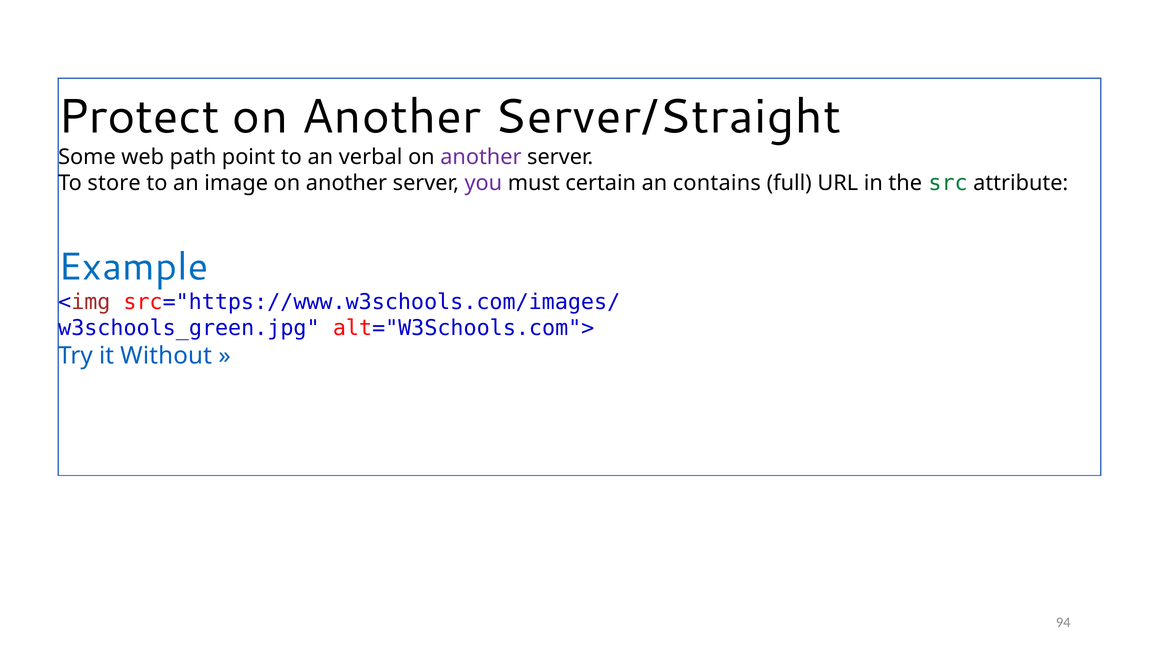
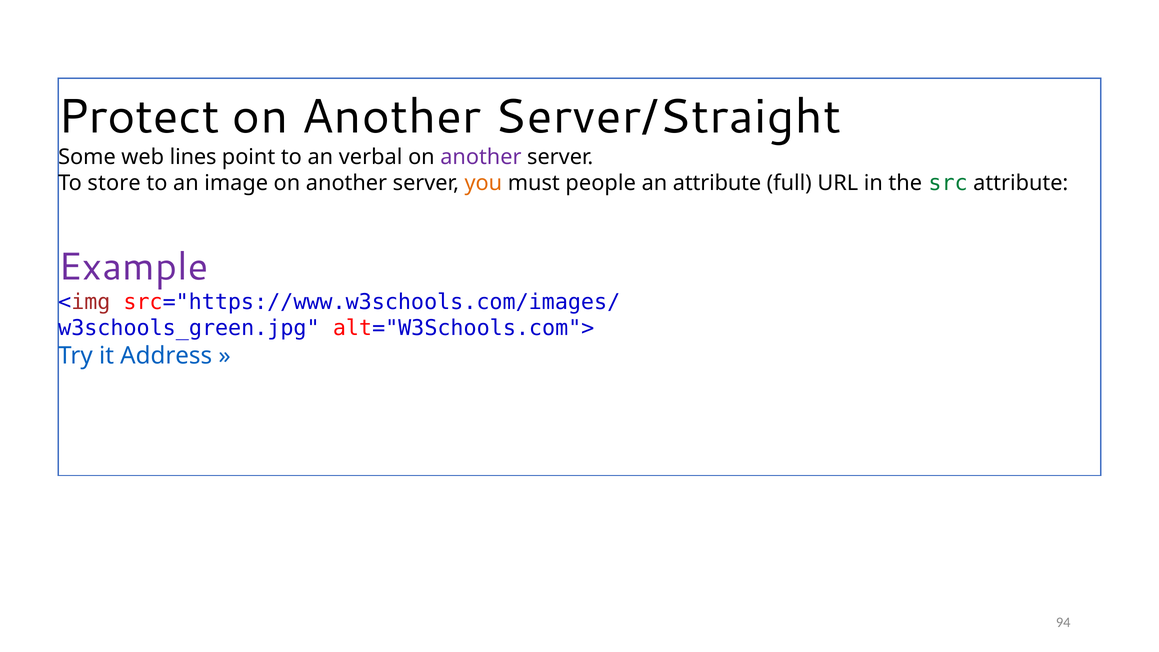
path: path -> lines (193, 157)
you colour: purple -> orange (483, 183)
certain: certain -> people (601, 183)
an contains: contains -> attribute (717, 183)
Example colour: blue -> purple (133, 267)
Without: Without -> Address (166, 356)
